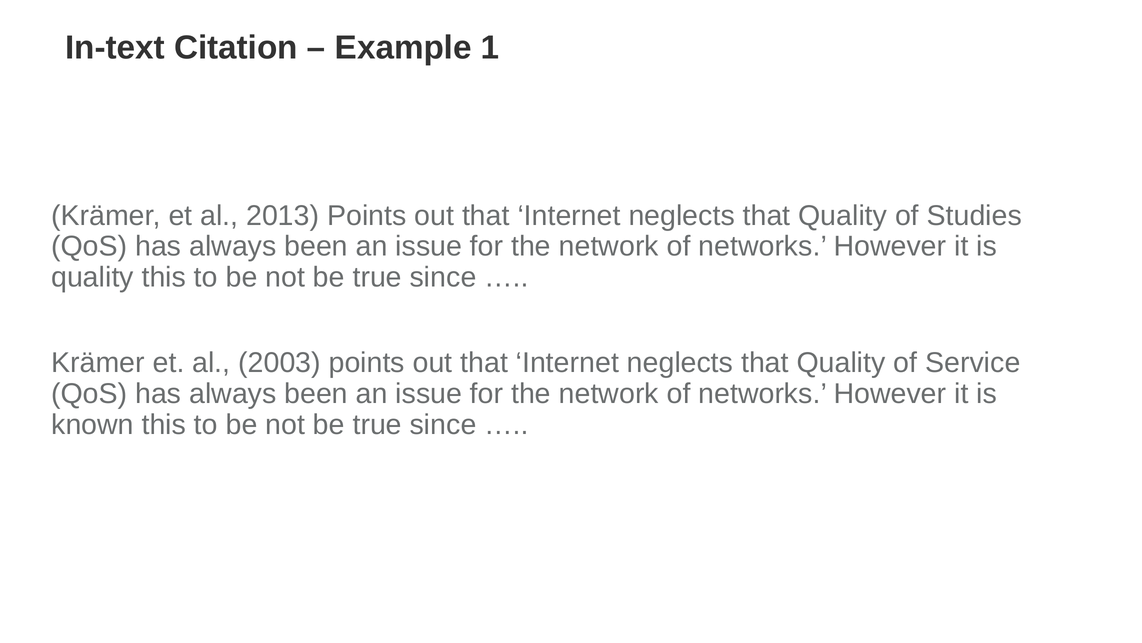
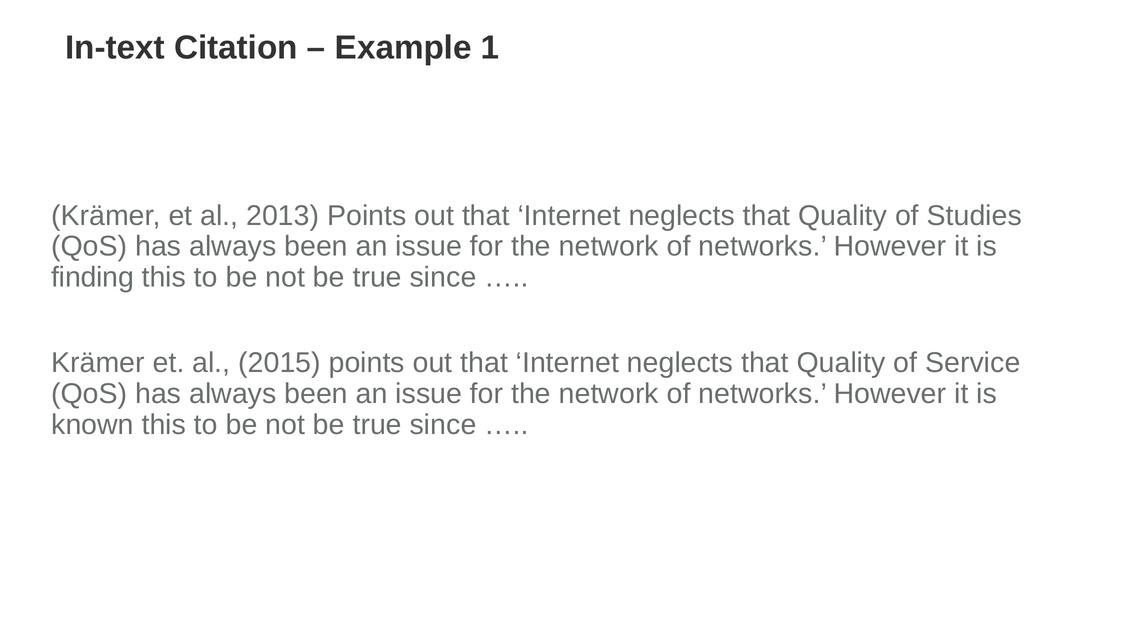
quality: quality -> finding (93, 277)
2003: 2003 -> 2015 (280, 363)
